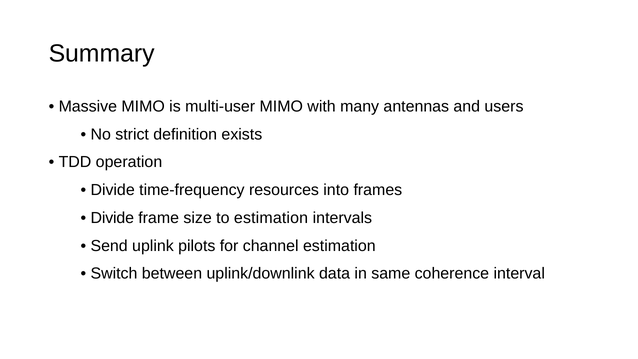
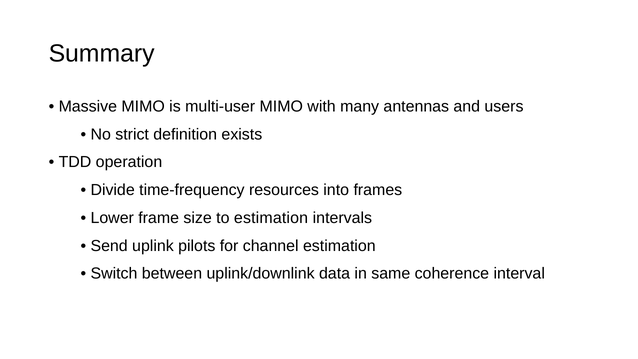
Divide: Divide -> Lower (112, 218)
